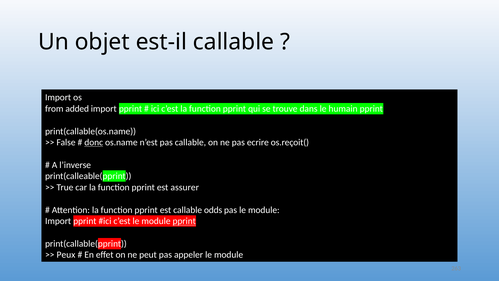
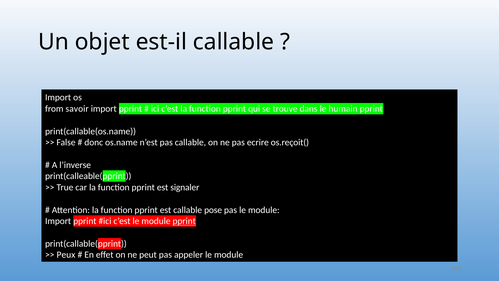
added: added -> savoir (77, 109)
donc underline: present -> none (94, 142)
assurer: assurer -> signaler (185, 187)
odds: odds -> pose (213, 210)
